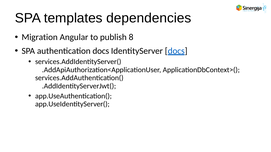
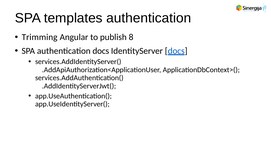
templates dependencies: dependencies -> authentication (149, 18)
Migration: Migration -> Trimming (40, 37)
